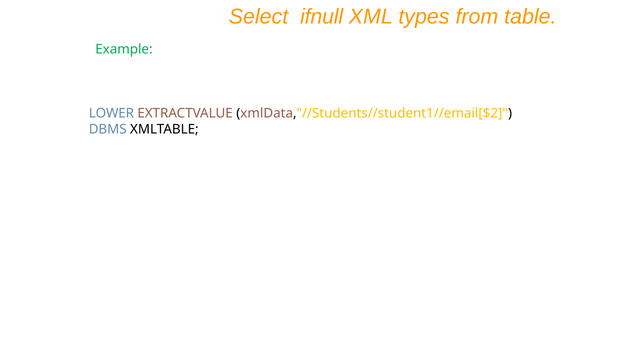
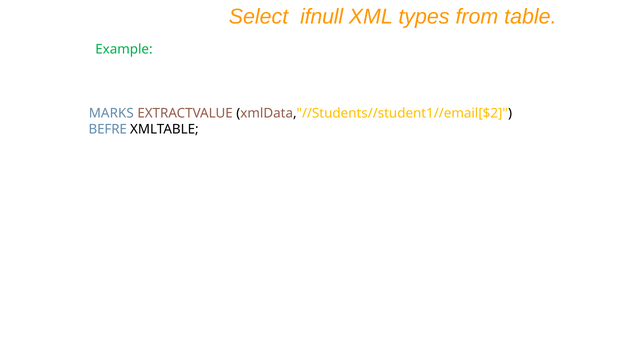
LOWER: LOWER -> MARKS (111, 113)
DBMS: DBMS -> BEFRE (108, 129)
